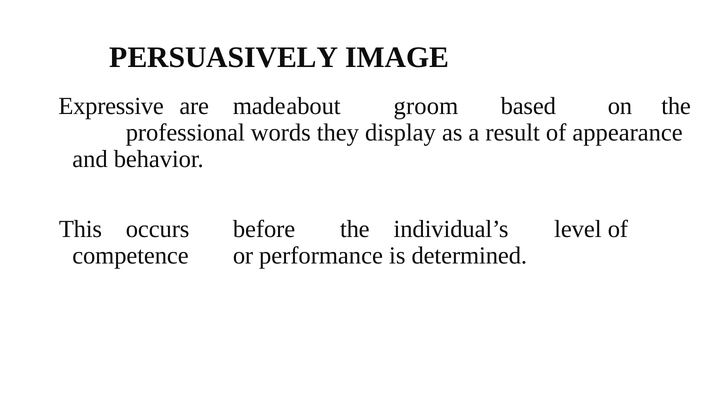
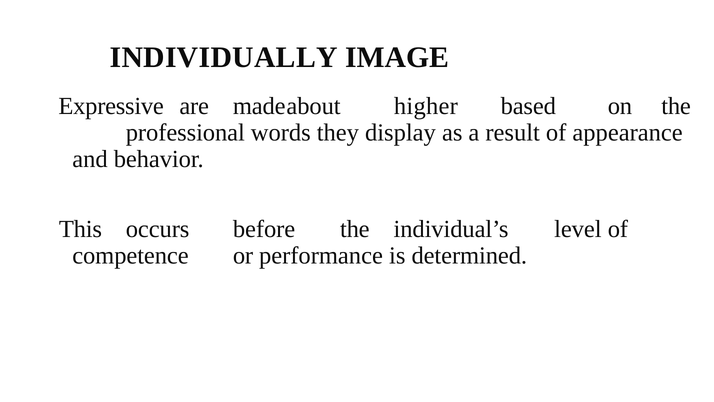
PERSUASIVELY: PERSUASIVELY -> INDIVIDUALLY (224, 57)
groom: groom -> higher (426, 106)
